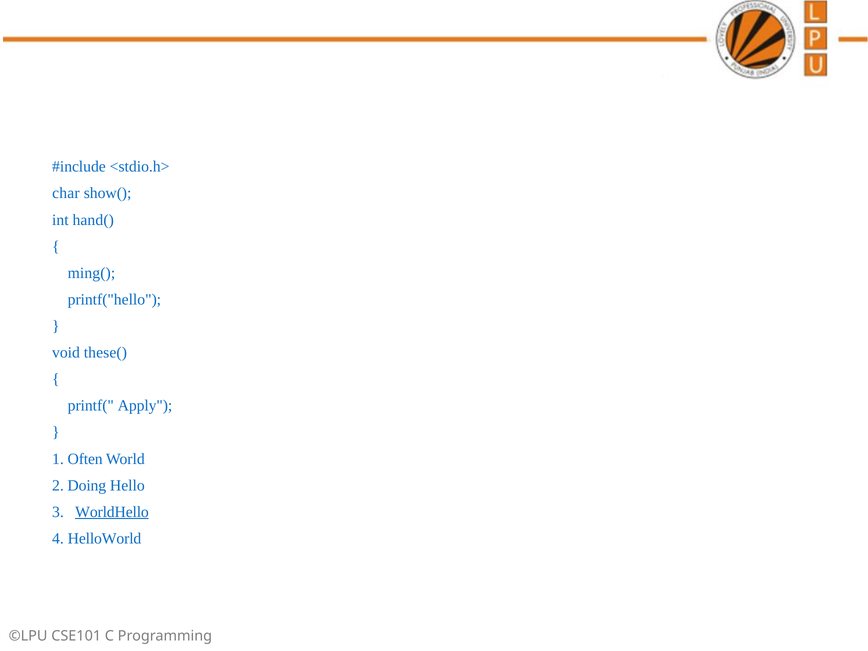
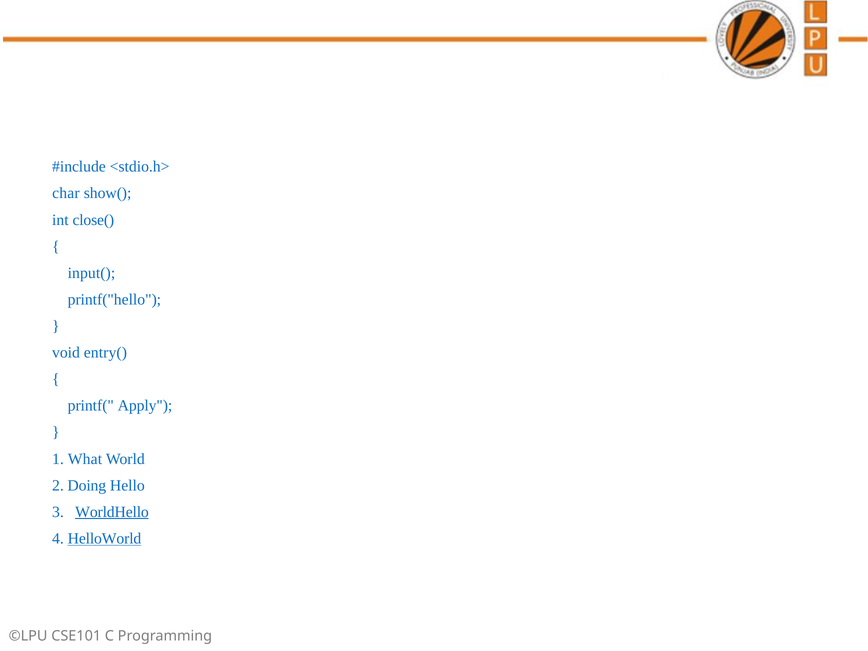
hand(: hand( -> close( (93, 220)
ming(: ming( -> input( (91, 273)
these(: these( -> entry( (105, 353)
Often: Often -> What (85, 459)
HelloWorld underline: none -> present (105, 538)
